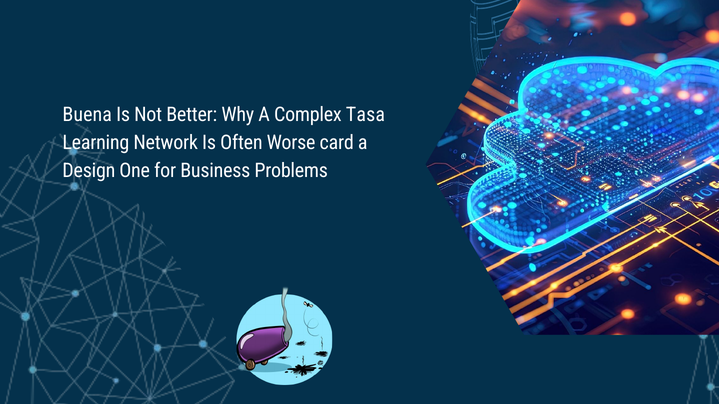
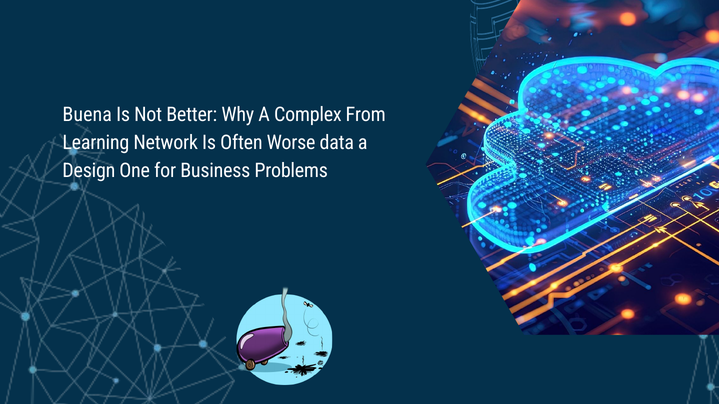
Tasa: Tasa -> From (366, 115)
card: card -> data (337, 143)
